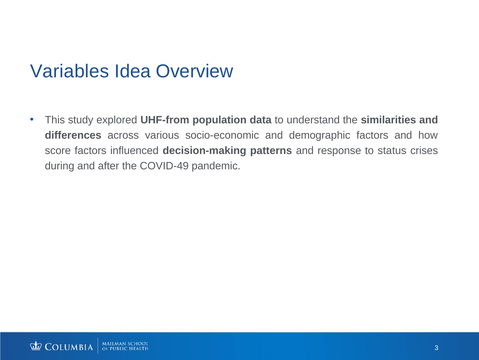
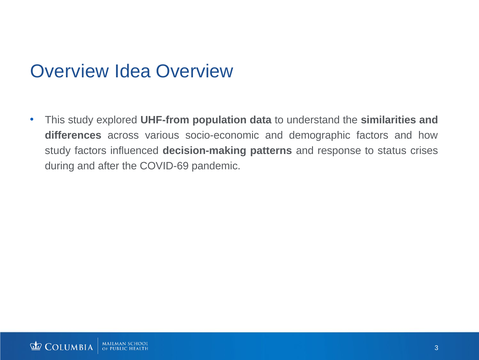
Variables: Variables -> Overview (70, 71)
score: score -> study (58, 150)
COVID-49: COVID-49 -> COVID-69 (164, 166)
